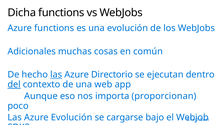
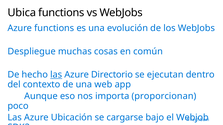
Dicha: Dicha -> Ubica (22, 13)
Adicionales: Adicionales -> Despliegue (32, 52)
del underline: present -> none (14, 85)
Azure Evolución: Evolución -> Ubicación (72, 118)
